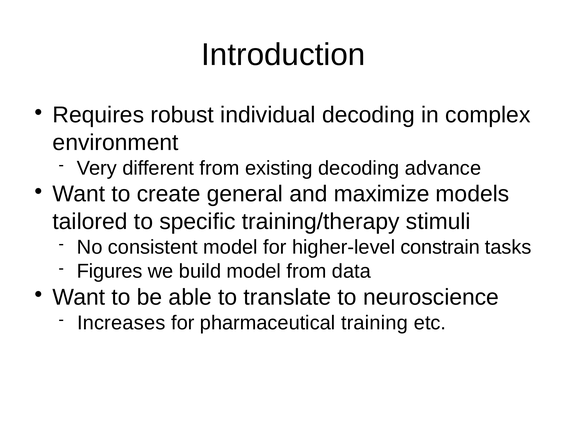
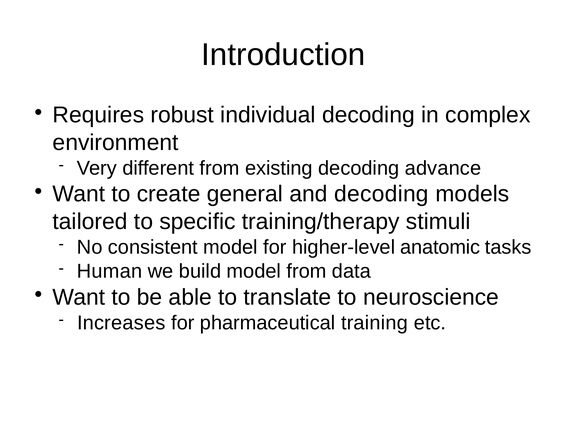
and maximize: maximize -> decoding (381, 194)
constrain: constrain -> anatomic (440, 247)
Figures: Figures -> Human (110, 271)
